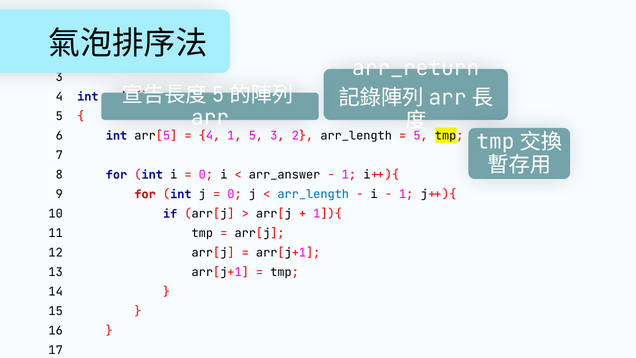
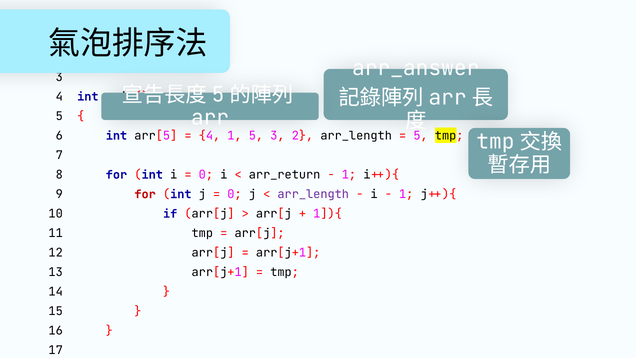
arr_return: arr_return -> arr_answer (416, 68)
arr_answer: arr_answer -> arr_return (285, 175)
arr_length colour: blue -> purple (313, 194)
